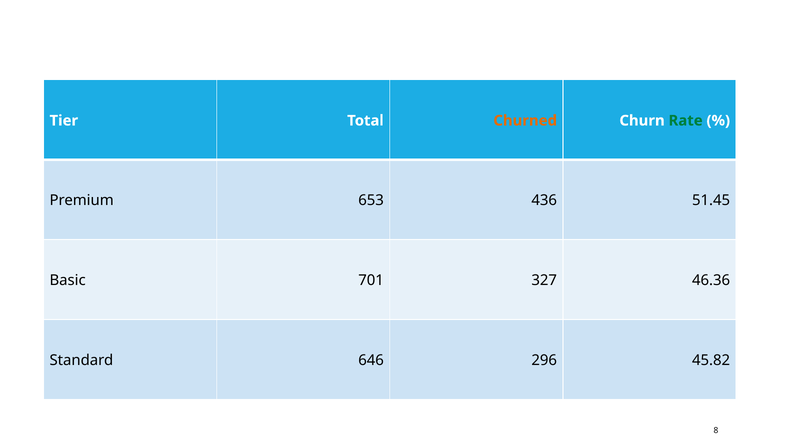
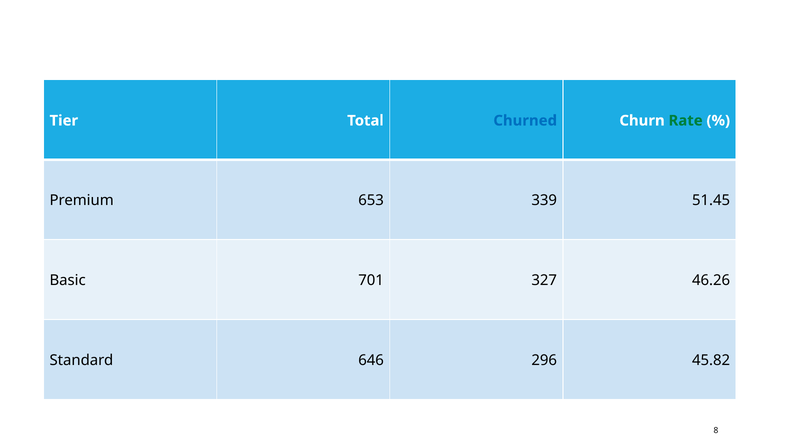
Churned colour: orange -> blue (525, 121)
436: 436 -> 339 (544, 201)
46.36: 46.36 -> 46.26 (711, 281)
